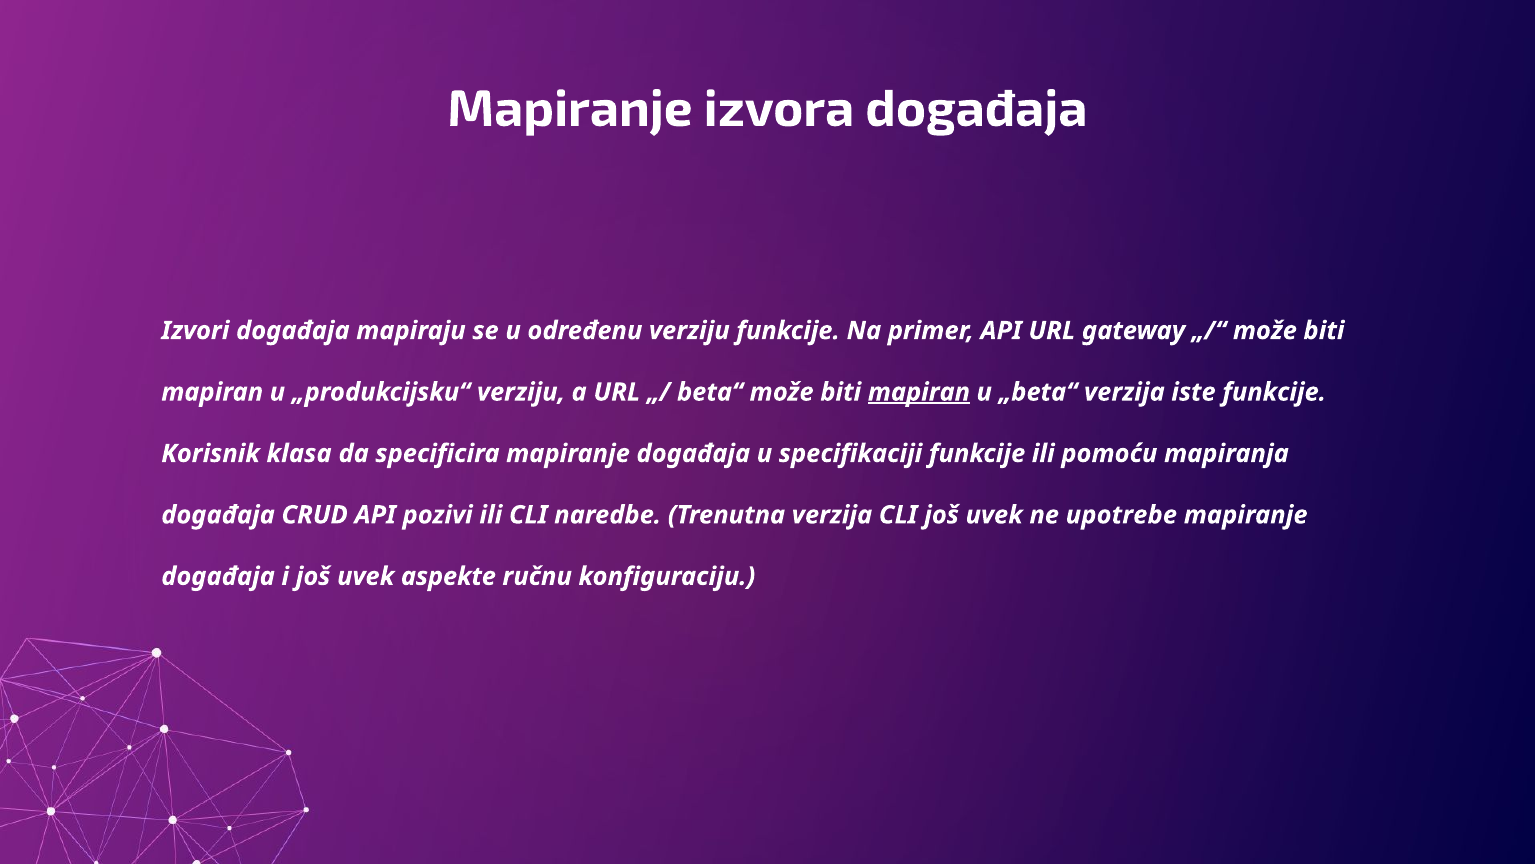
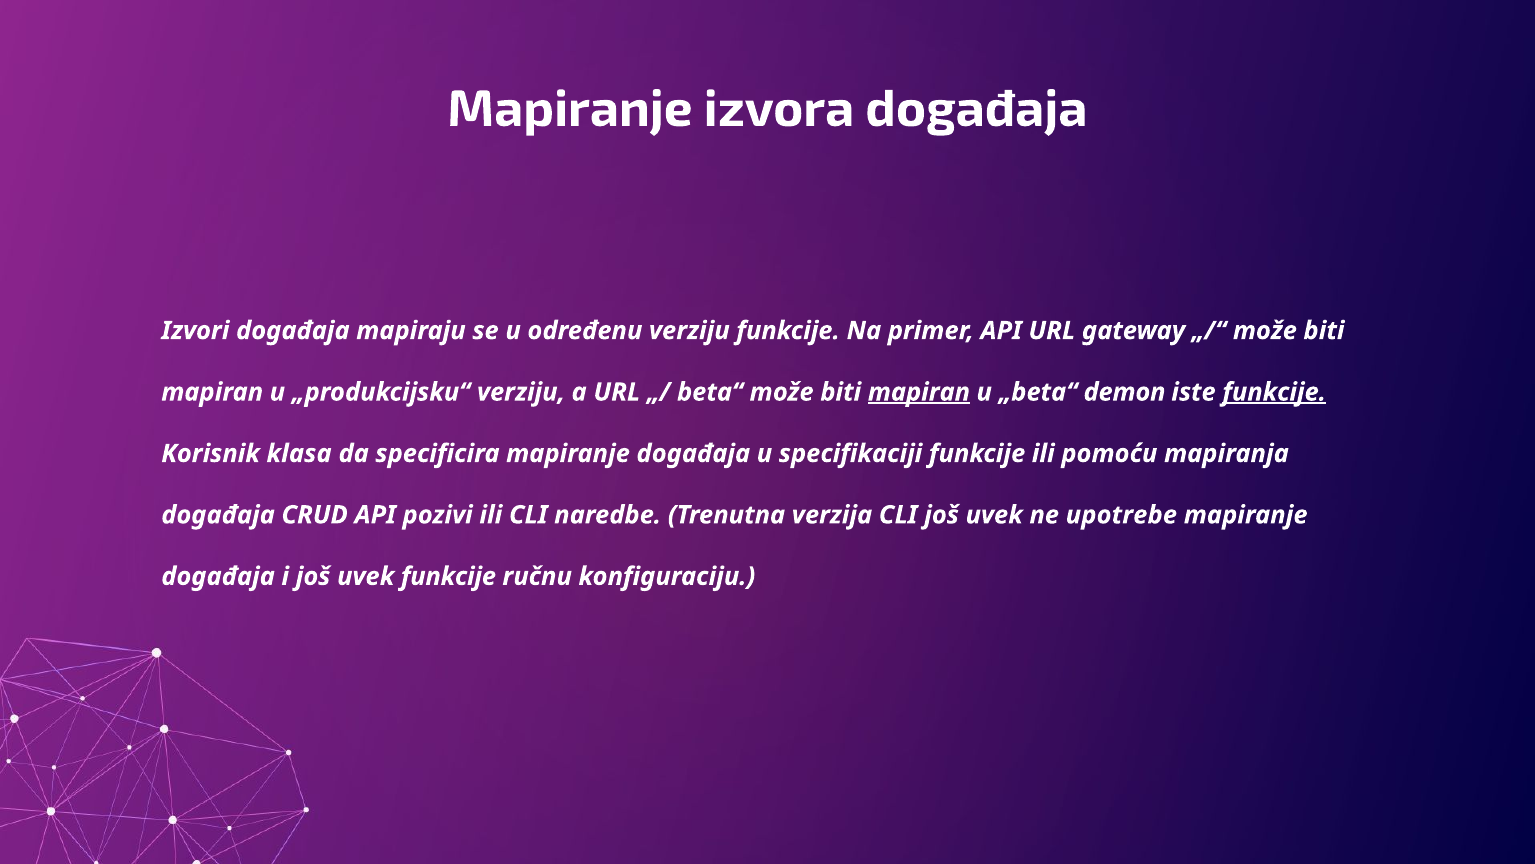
„beta“ verzija: verzija -> demon (1125, 392)
funkcije underline: none -> present (1274, 392)
uvek aspekte: aspekte -> funkcije (449, 576)
